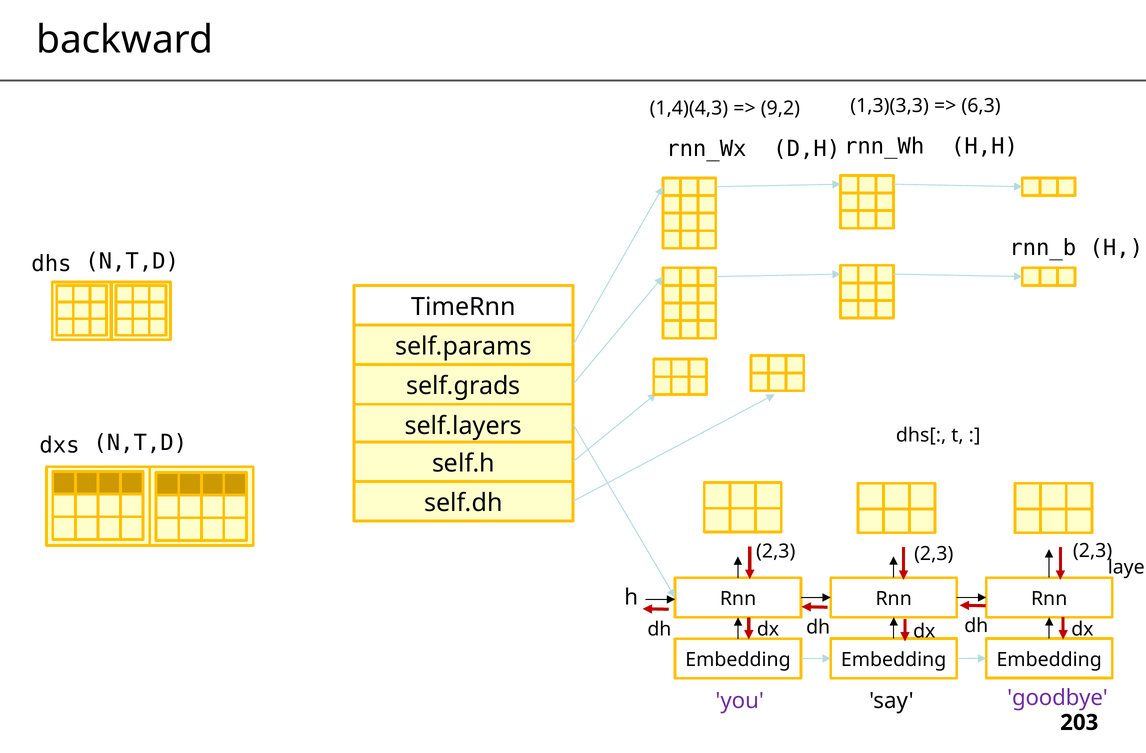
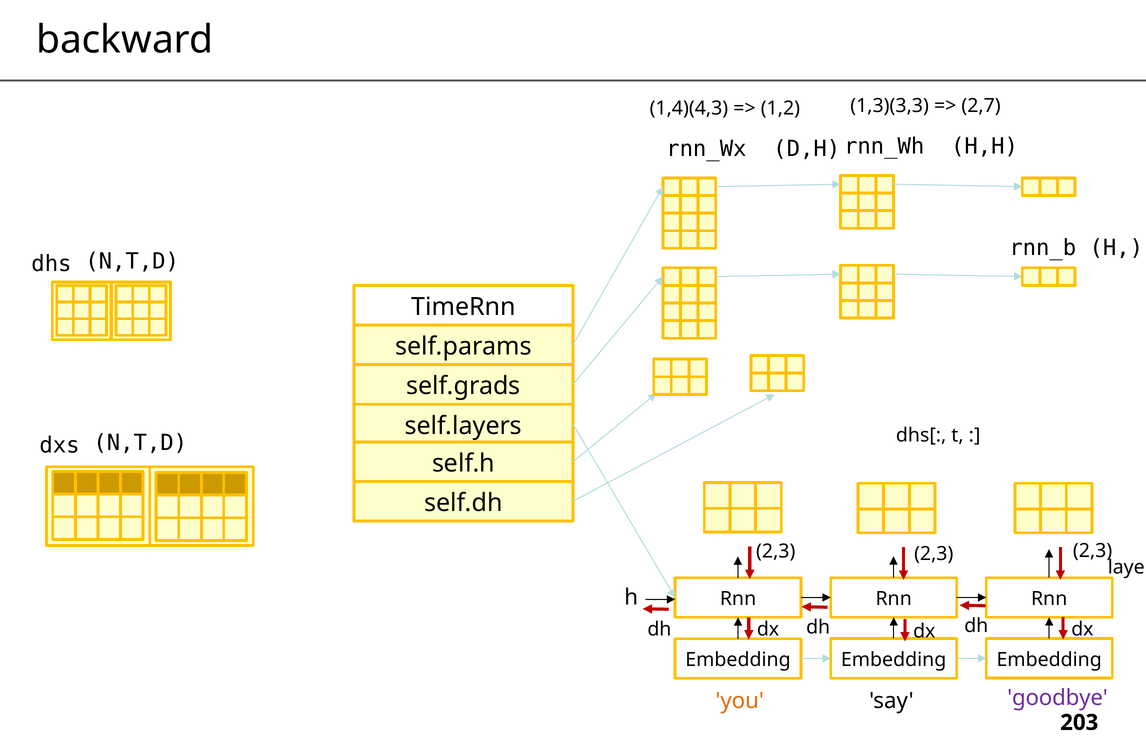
9,2: 9,2 -> 1,2 (780, 108)
6,3: 6,3 -> 2,7 (981, 106)
you colour: purple -> orange (740, 701)
